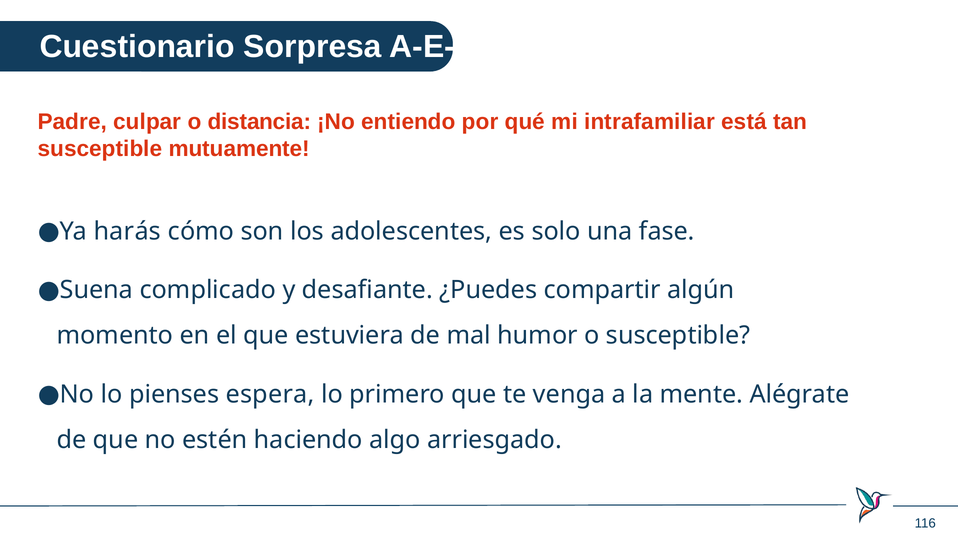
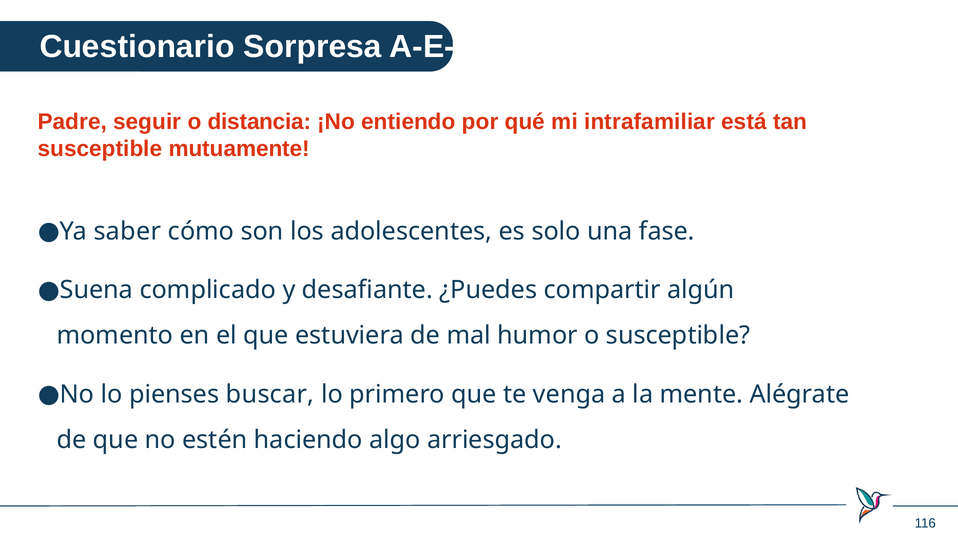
culpar: culpar -> seguir (147, 122)
harás: harás -> saber (127, 231)
espera: espera -> buscar (270, 394)
